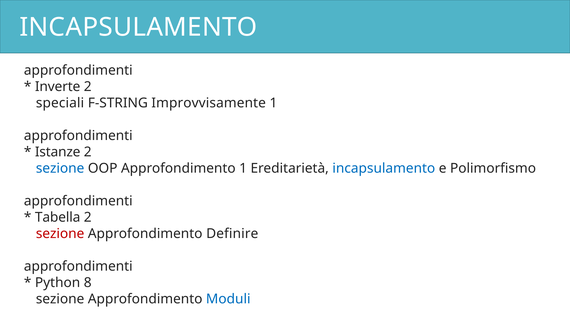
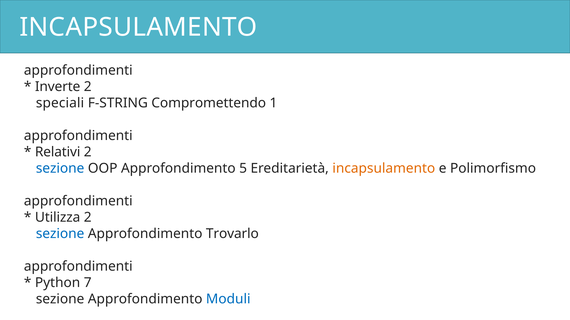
Improvvisamente: Improvvisamente -> Compromettendo (209, 103)
Istanze: Istanze -> Relativi (58, 152)
Approfondimento 1: 1 -> 5 (243, 169)
incapsulamento colour: blue -> orange (384, 169)
Tabella: Tabella -> Utilizza (58, 218)
sezione colour: red -> blue (60, 234)
Definire: Definire -> Trovarlo (232, 234)
8: 8 -> 7 (88, 283)
